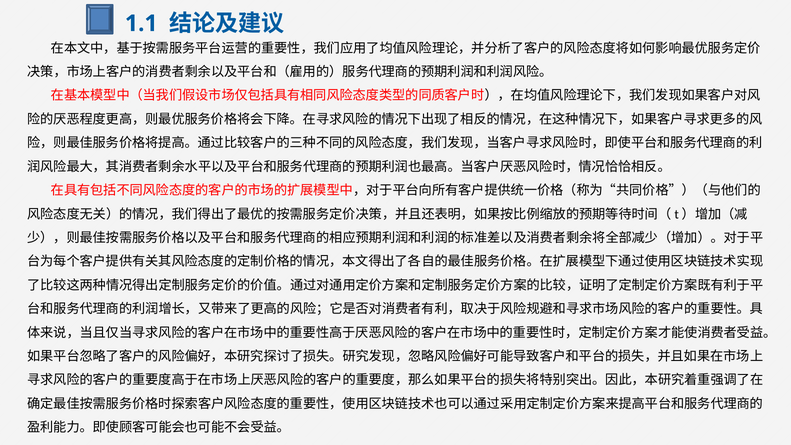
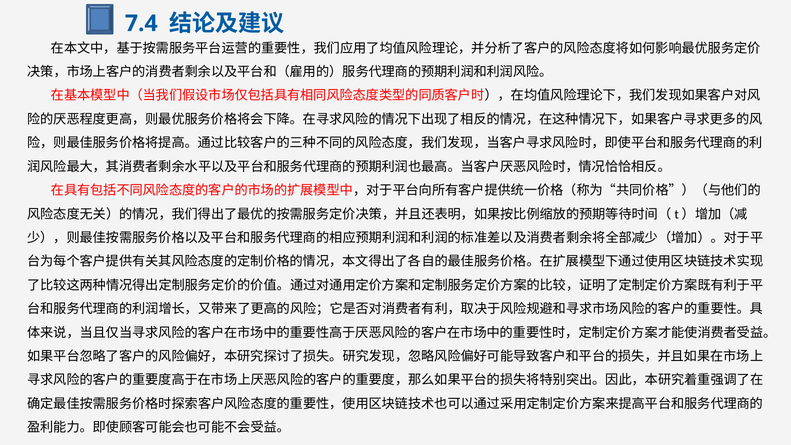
1.1: 1.1 -> 7.4 (141, 23)
